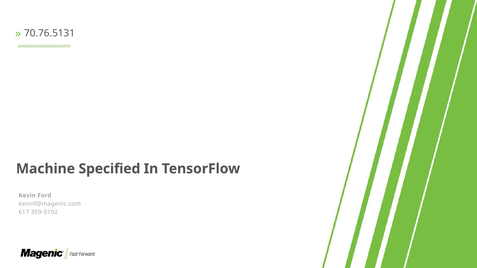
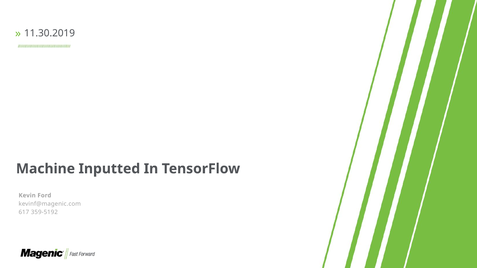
70.76.5131: 70.76.5131 -> 11.30.2019 (50, 33)
Specified: Specified -> Inputted (109, 169)
